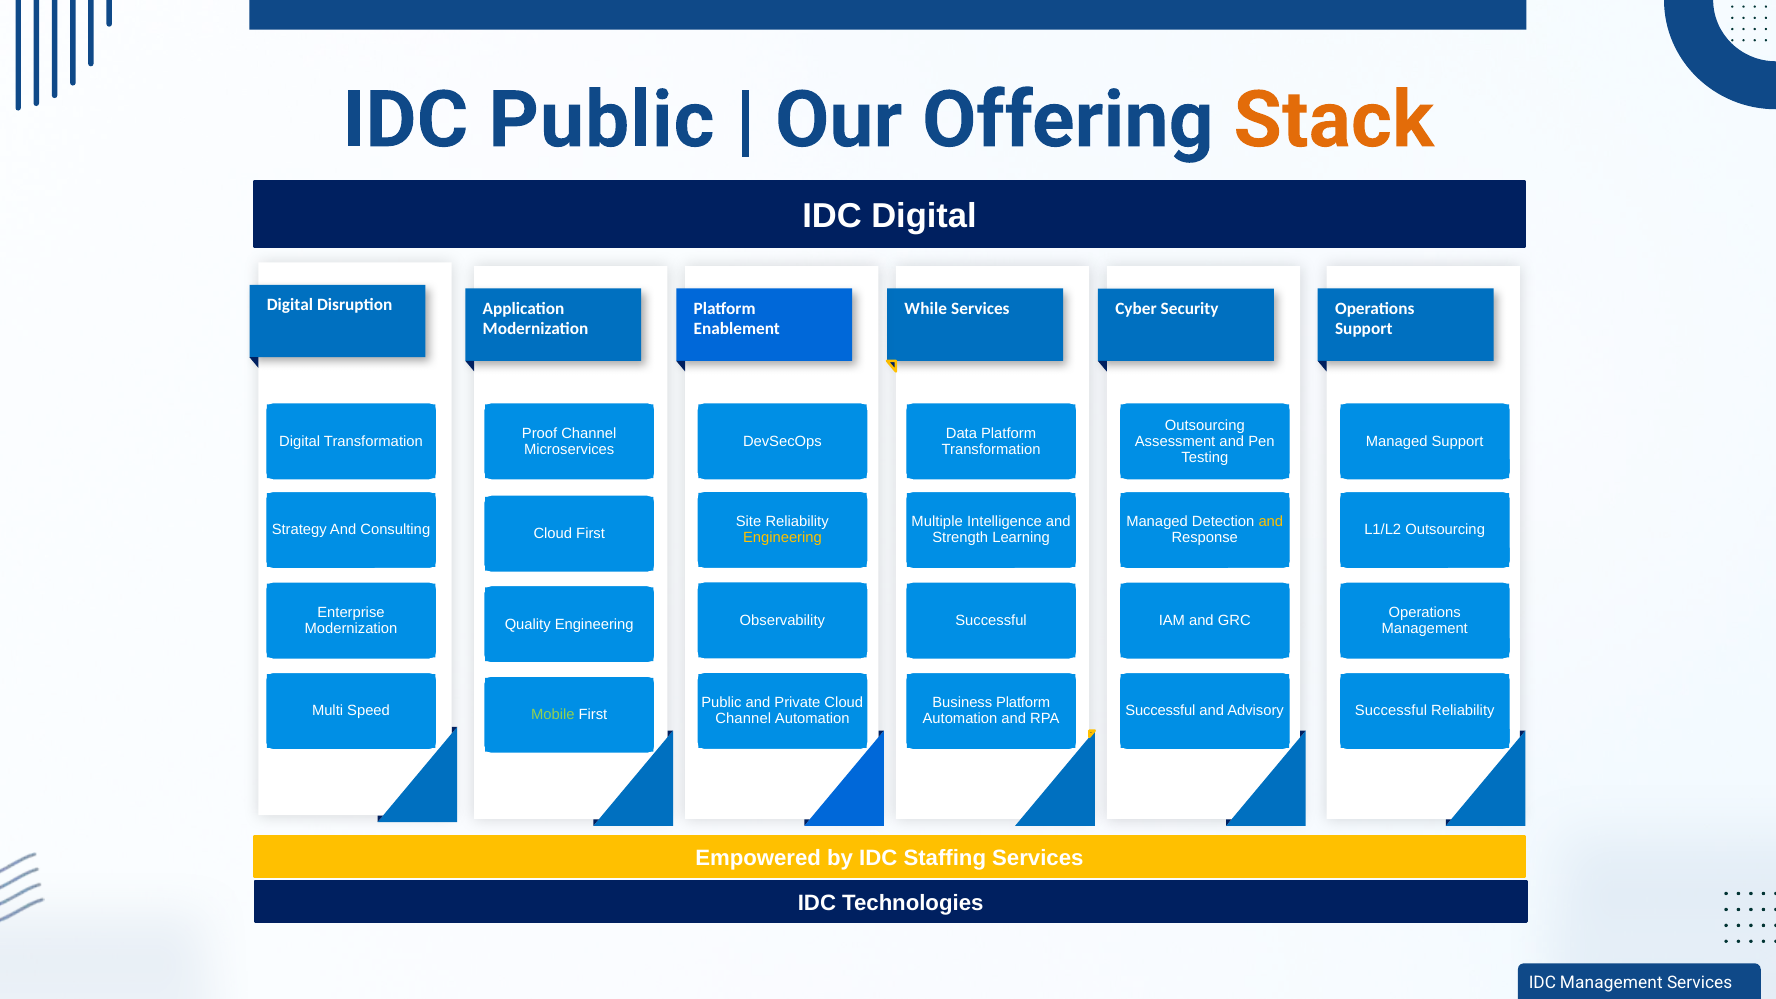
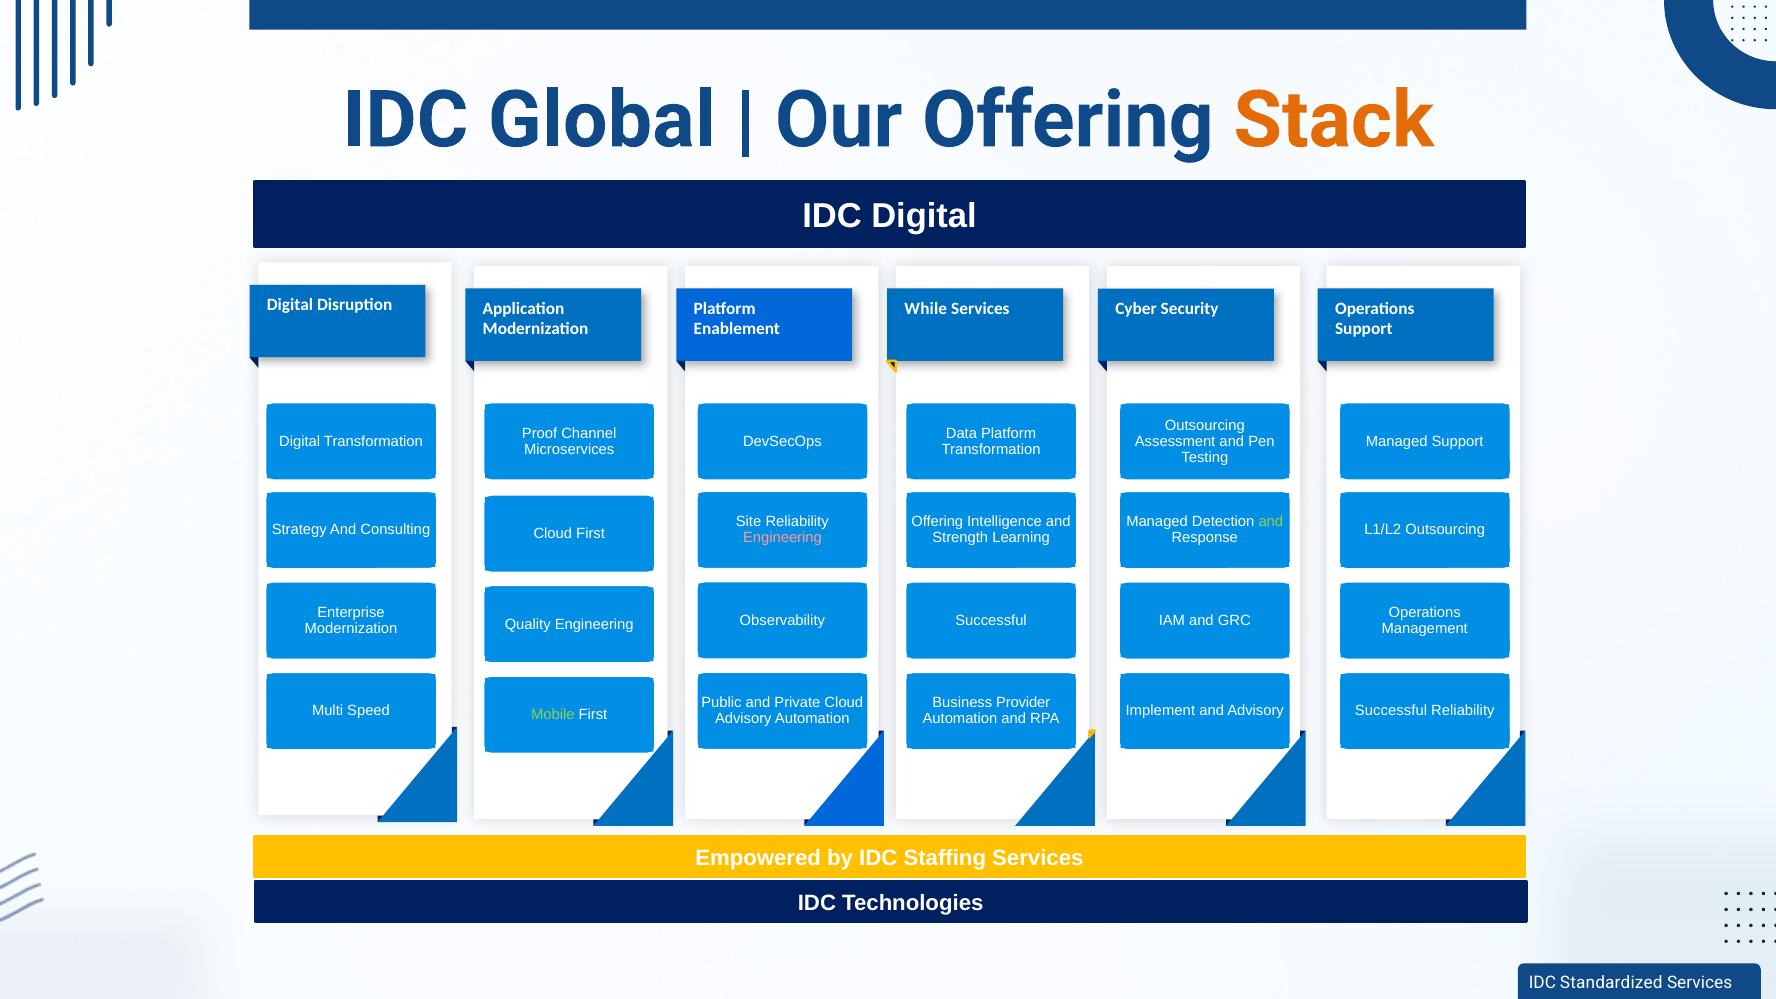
IDC Public: Public -> Global (602, 120)
Multiple: Multiple -> Offering (937, 522)
and colour: yellow -> light green (1271, 522)
Engineering colour: yellow -> pink (782, 538)
Business Platform: Platform -> Provider (1023, 703)
Successful: Successful -> Implement (1160, 711)
Channel: Channel -> Advisory (743, 719)
IDC Management: Management -> Standardized (1611, 983)
